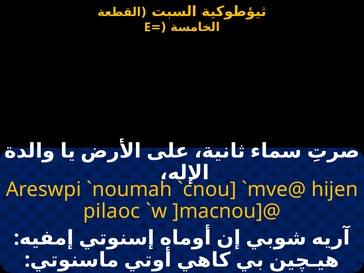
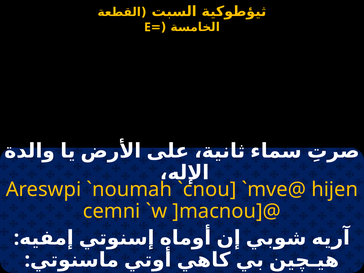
pilaoc: pilaoc -> cemni (112, 211)
